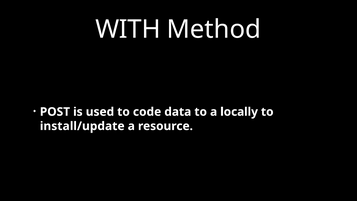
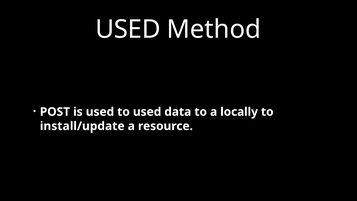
WITH: WITH -> USED (128, 29)
to code: code -> used (147, 112)
